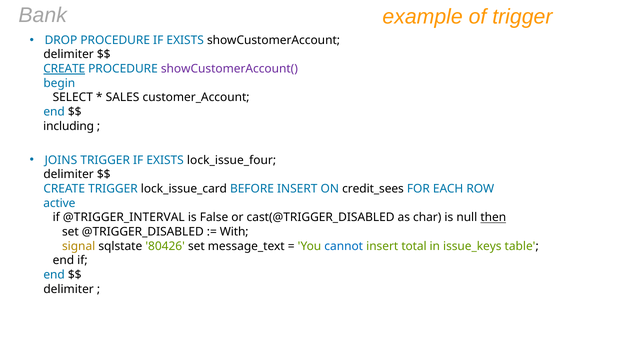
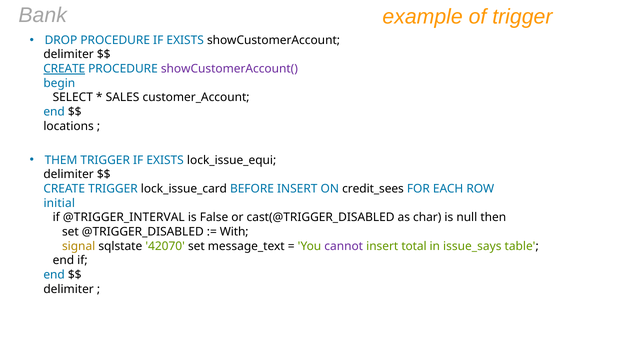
including: including -> locations (69, 126)
JOINS: JOINS -> THEM (61, 160)
lock_issue_four: lock_issue_four -> lock_issue_equi (232, 160)
active: active -> initial (59, 203)
then underline: present -> none (493, 218)
80426: 80426 -> 42070 (165, 246)
cannot colour: blue -> purple (344, 246)
issue_keys: issue_keys -> issue_says (472, 246)
